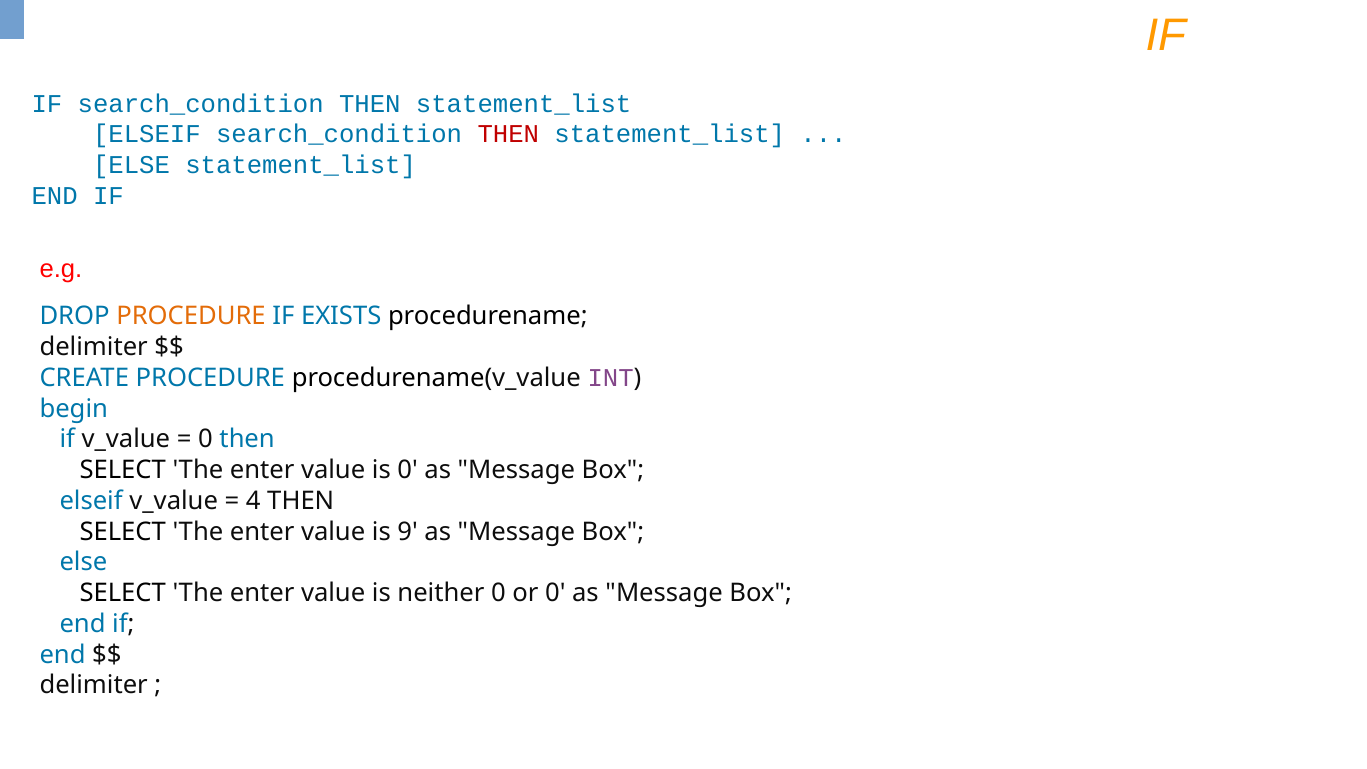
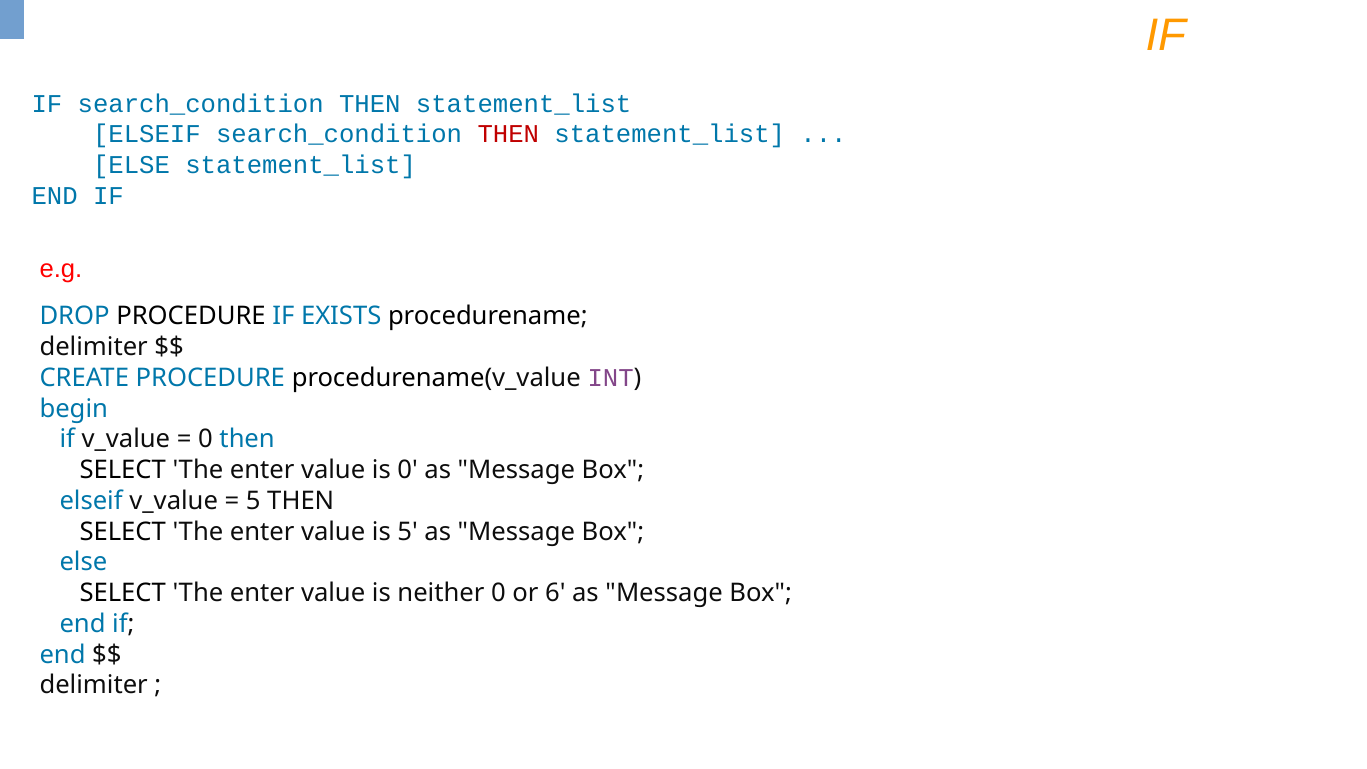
PROCEDURE colour: orange -> black (191, 316)
4: 4 -> 5 (253, 501)
is 9: 9 -> 5 (408, 532)
or 0: 0 -> 6 (555, 593)
